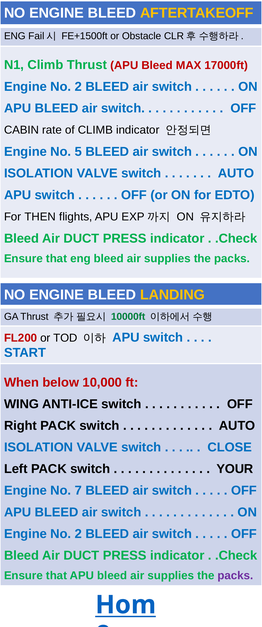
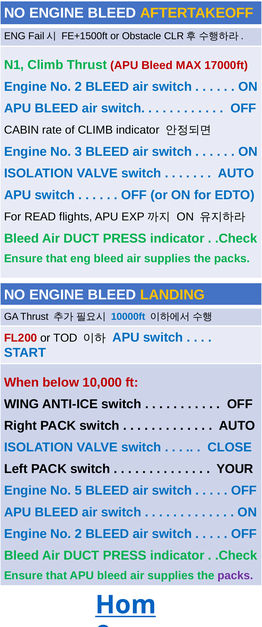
5: 5 -> 3 (78, 152)
THEN: THEN -> READ (40, 217)
10000ft colour: green -> blue (128, 316)
7: 7 -> 5 (78, 490)
